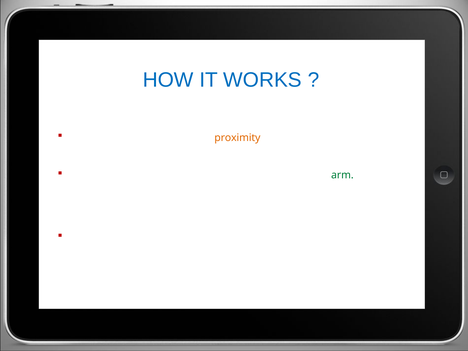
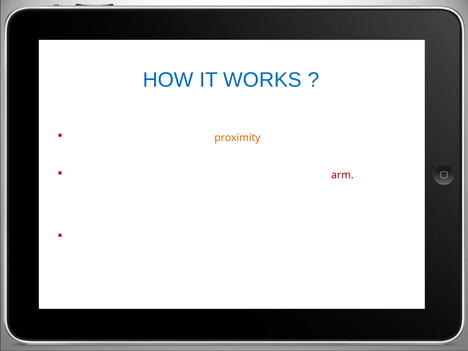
arm colour: green -> red (342, 175)
